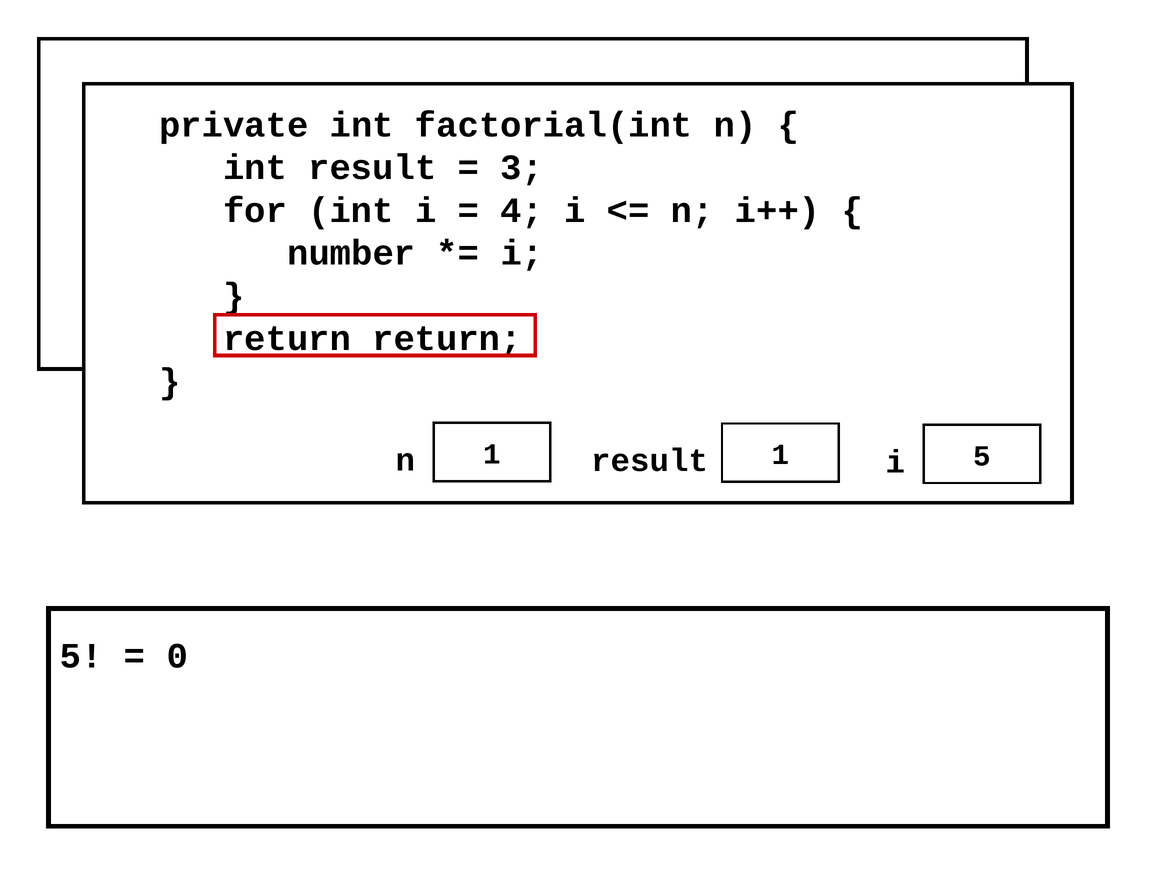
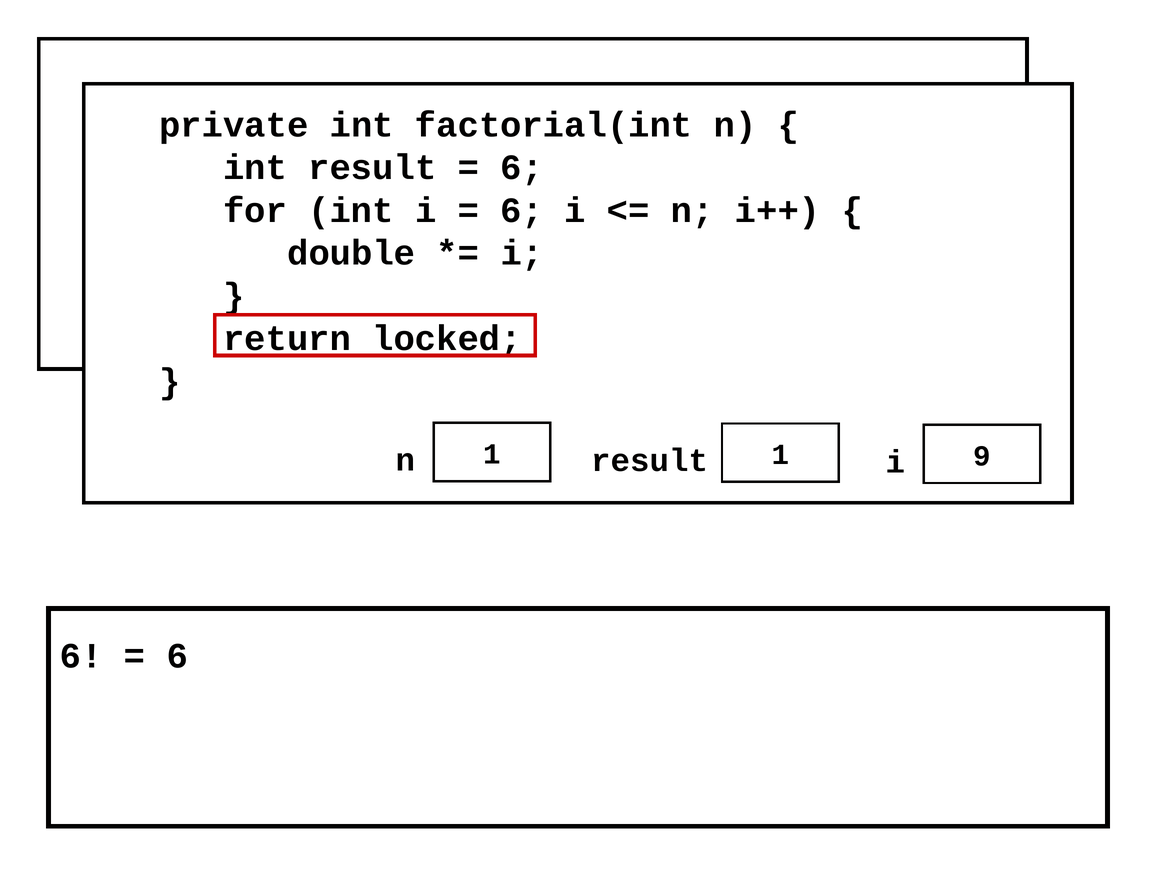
3: 3 -> 6 (522, 167)
4: 4 -> 6 (522, 210)
number: number -> double (351, 253)
return return: return -> locked (447, 338)
n 5: 5 -> 9 (982, 456)
5: 5 -> 6 (81, 655)
0: 0 -> 6 (177, 655)
